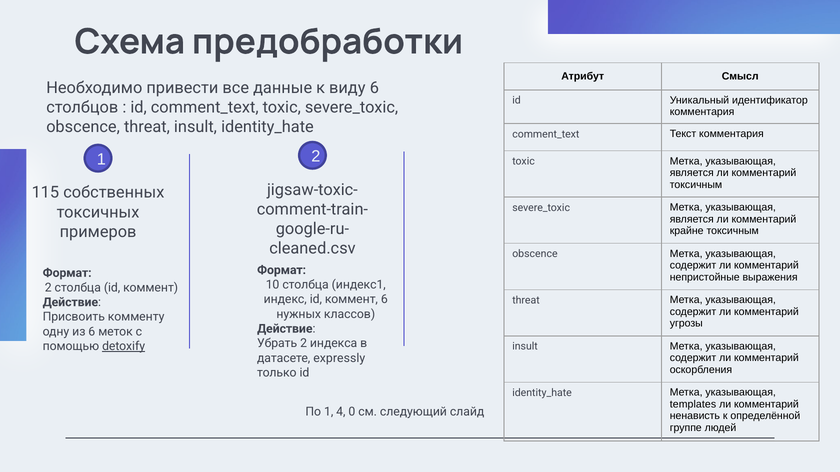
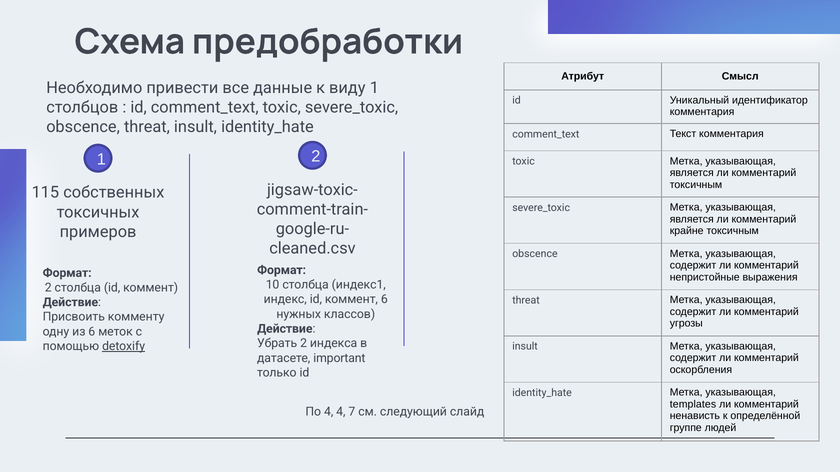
виду 6: 6 -> 1 (374, 88)
expressly: expressly -> important (339, 358)
По 1: 1 -> 4 (329, 412)
0: 0 -> 7 (352, 412)
